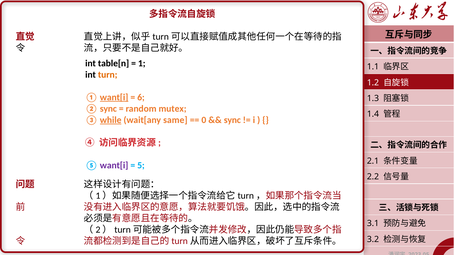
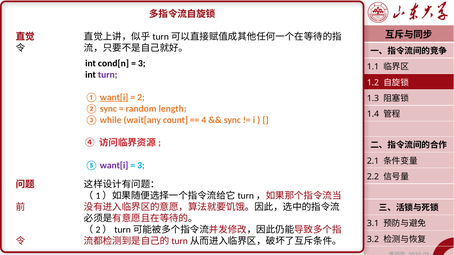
table[n: table[n -> cond[n (113, 63)
1: 1 -> 3 (142, 63)
turn colour: orange -> purple (108, 75)
6: 6 -> 2 (141, 97)
mutex: mutex -> length (173, 109)
while underline: present -> none (111, 120)
same: same -> count (175, 120)
0: 0 -> 4 (204, 120)
5: 5 -> 3 (141, 166)
